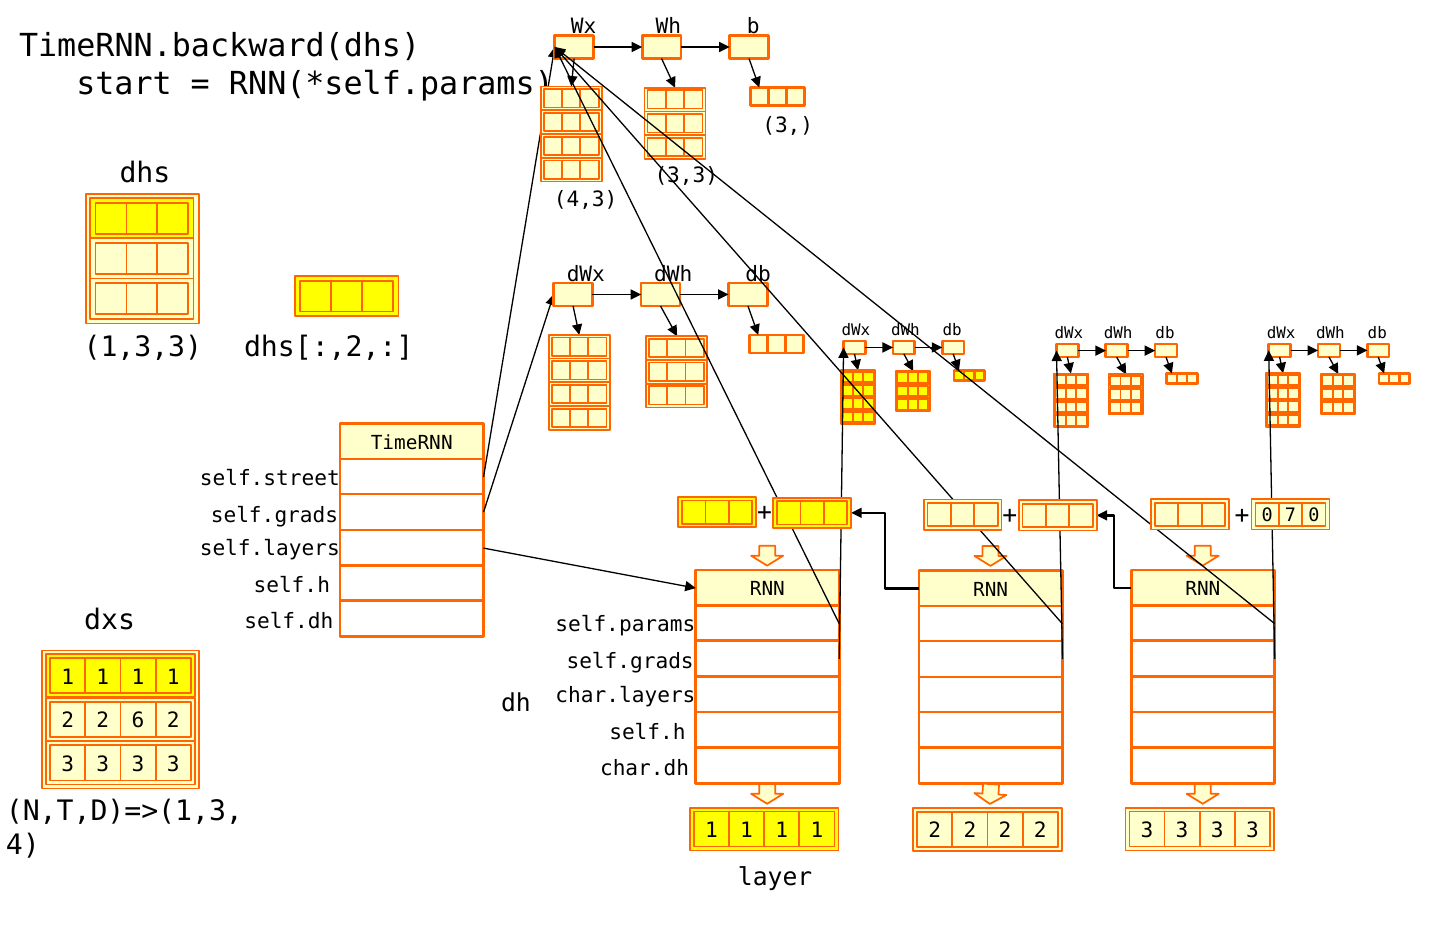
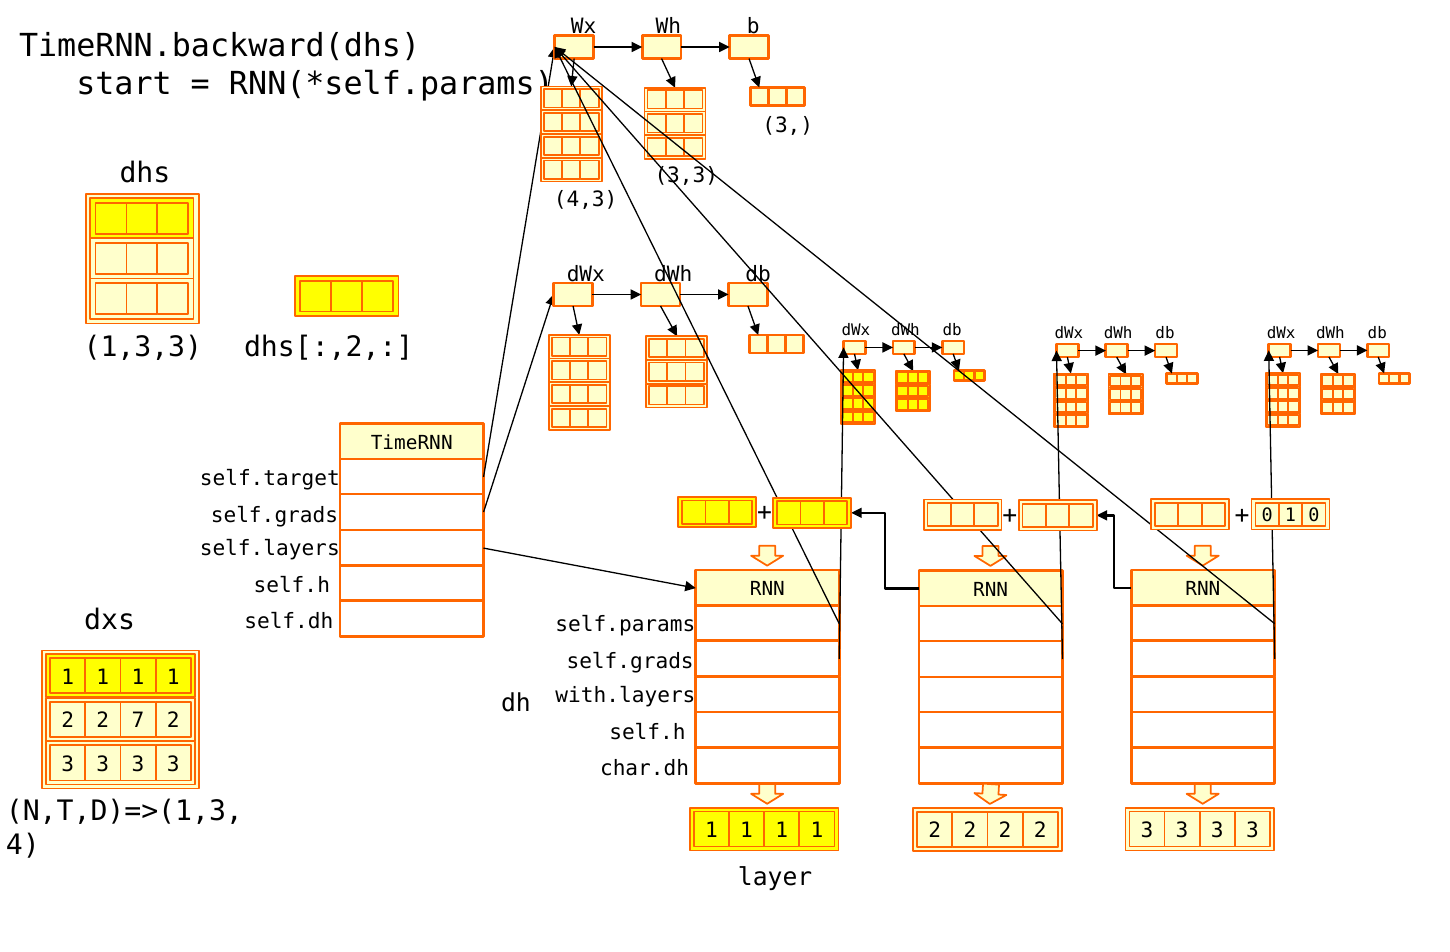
self.street: self.street -> self.target (270, 478)
0 7: 7 -> 1 (1291, 516)
char.layers: char.layers -> with.layers (625, 696)
6: 6 -> 7 (138, 721)
